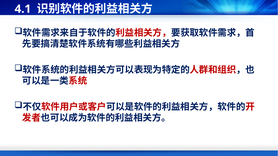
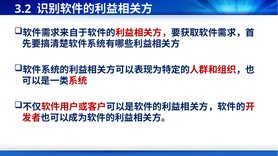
4.1: 4.1 -> 3.2 (23, 9)
